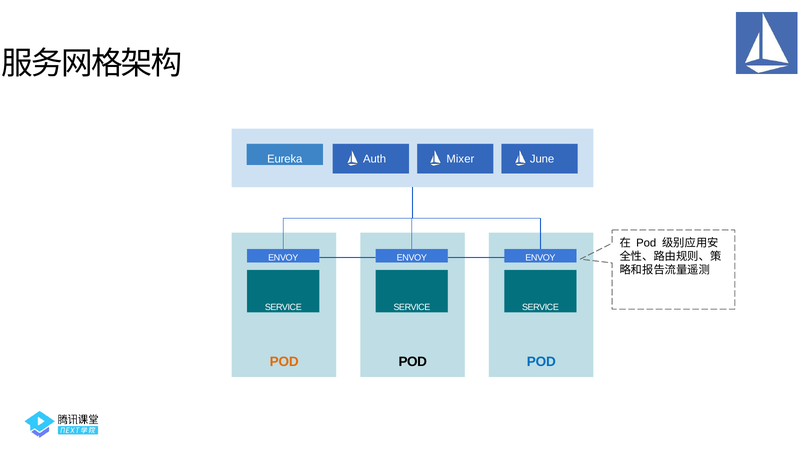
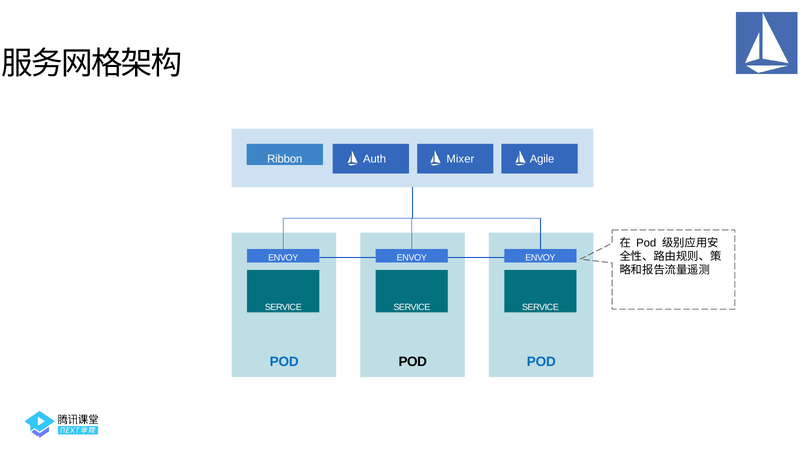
Eureka: Eureka -> Ribbon (285, 159)
June: June -> Agile (542, 159)
POD colour: orange -> blue (284, 362)
